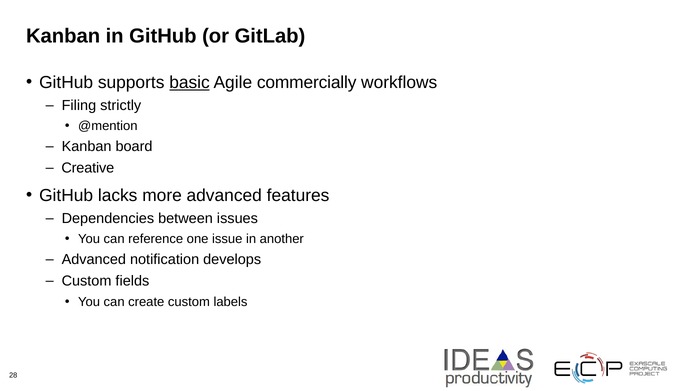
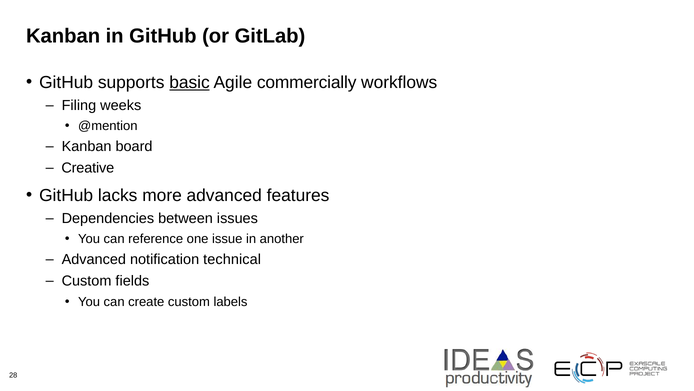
strictly: strictly -> weeks (121, 105)
develops: develops -> technical (232, 259)
